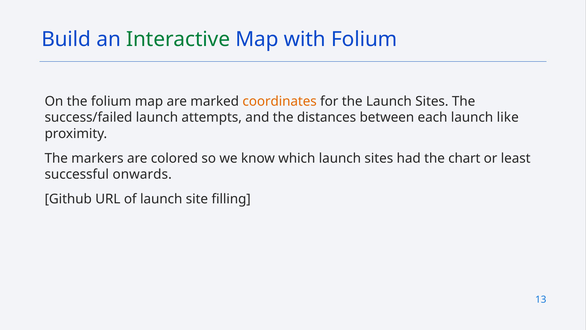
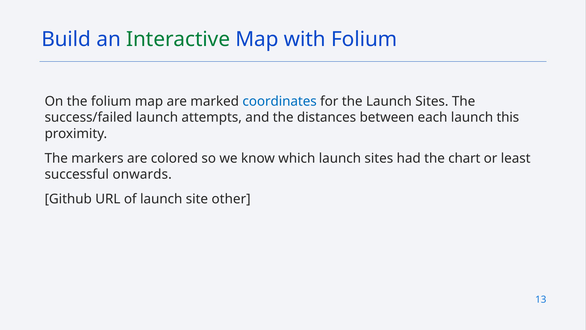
coordinates colour: orange -> blue (280, 101)
like: like -> this (508, 117)
filling: filling -> other (231, 199)
